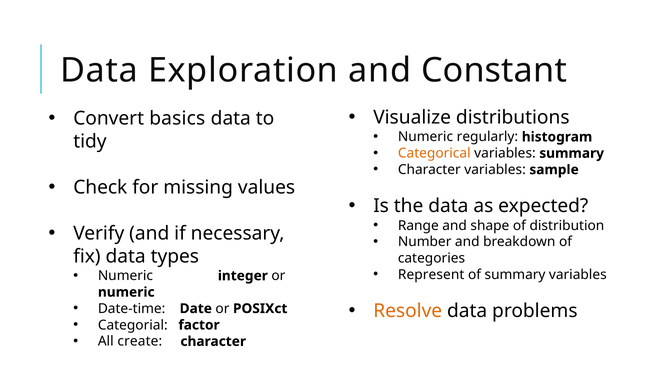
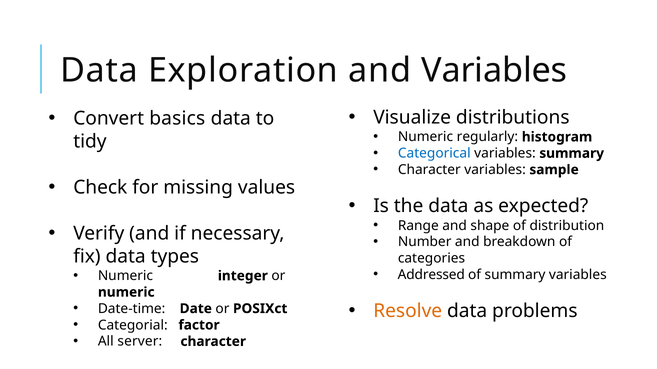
and Constant: Constant -> Variables (494, 70)
Categorical colour: orange -> blue (434, 154)
Represent: Represent -> Addressed (431, 275)
create: create -> server (140, 342)
